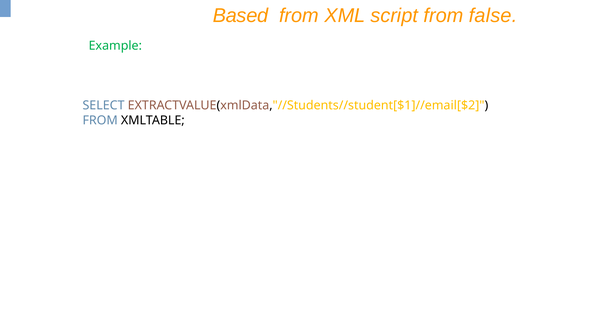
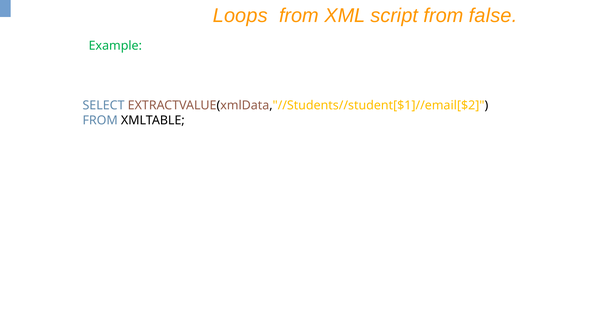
Based: Based -> Loops (240, 16)
